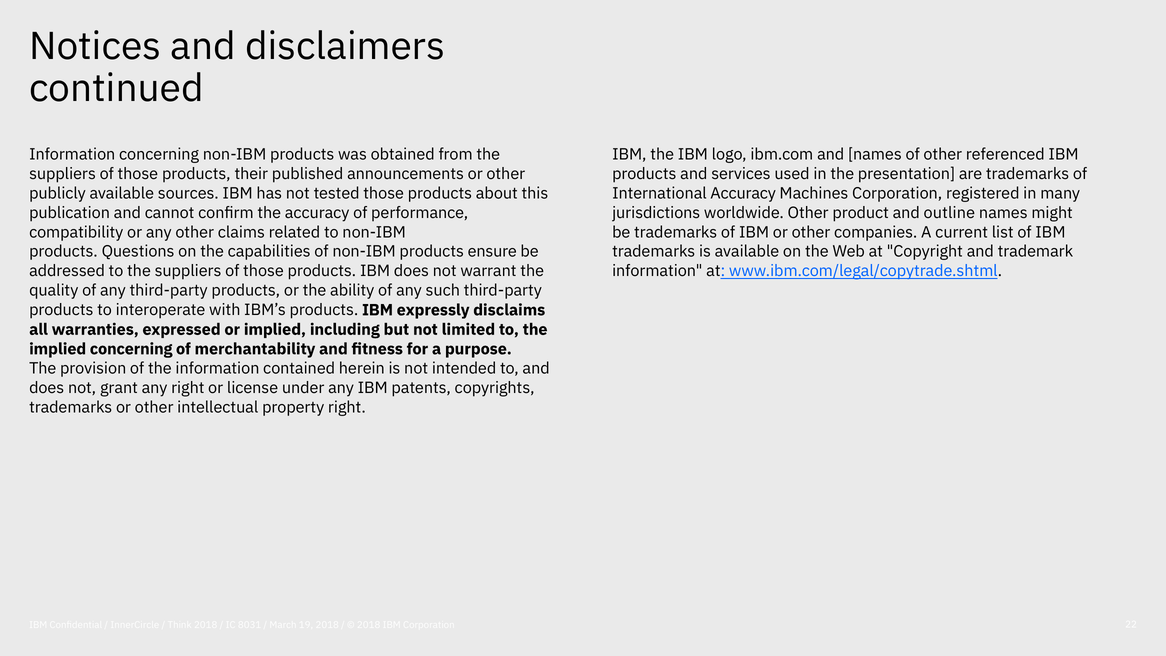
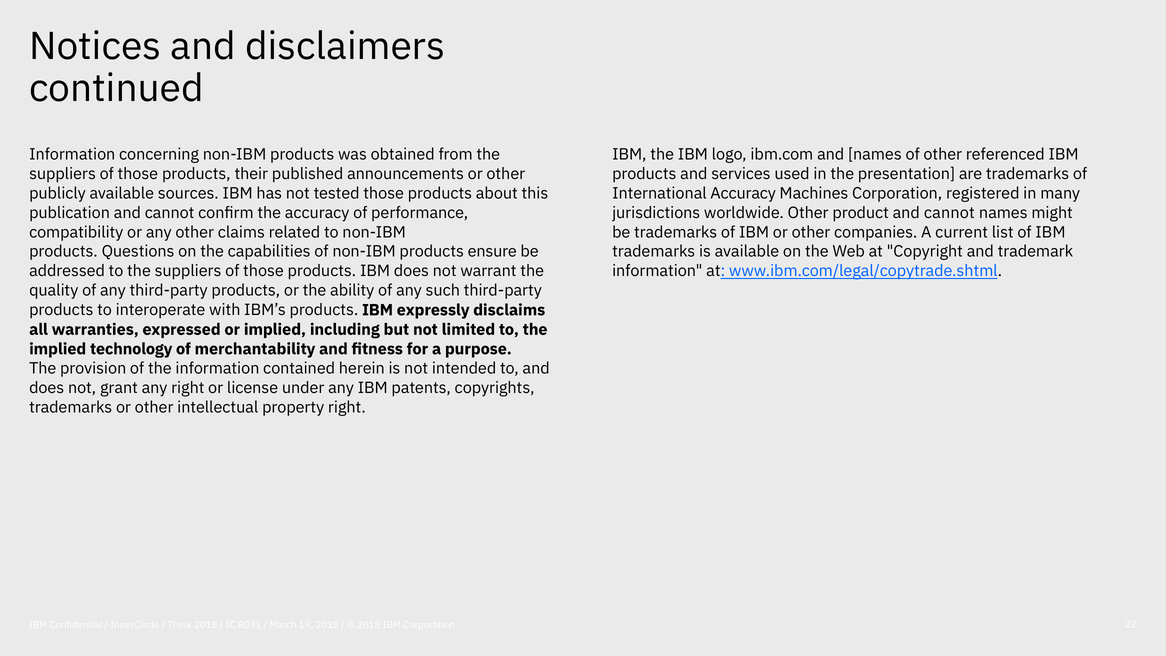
product and outline: outline -> cannot (949, 213)
implied concerning: concerning -> technology (131, 349)
